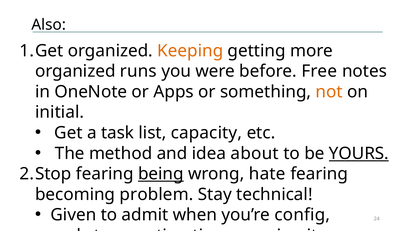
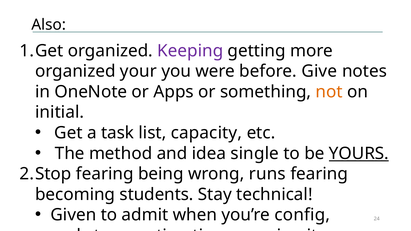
Keeping colour: orange -> purple (190, 51)
runs: runs -> your (138, 71)
Free: Free -> Give (319, 71)
about: about -> single (255, 153)
being underline: present -> none (161, 174)
hate: hate -> runs (267, 174)
problem: problem -> students (157, 195)
